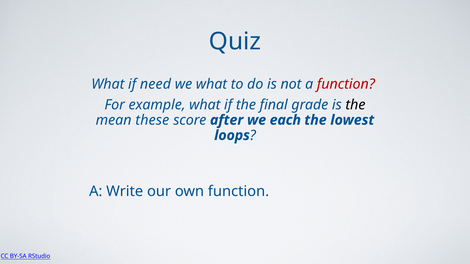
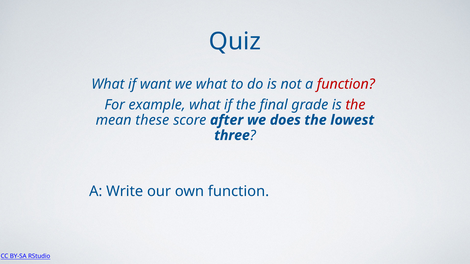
need: need -> want (156, 84)
the colour: black -> red (355, 105)
each: each -> does (285, 120)
loops: loops -> three (232, 136)
